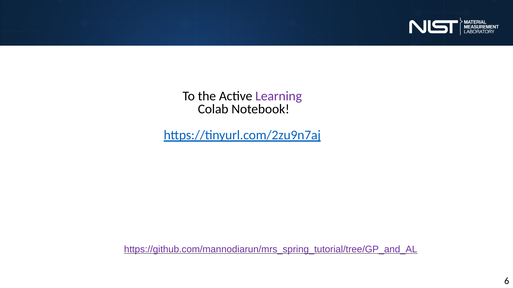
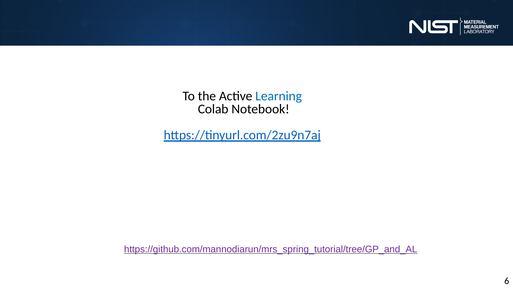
Learning colour: purple -> blue (279, 96)
